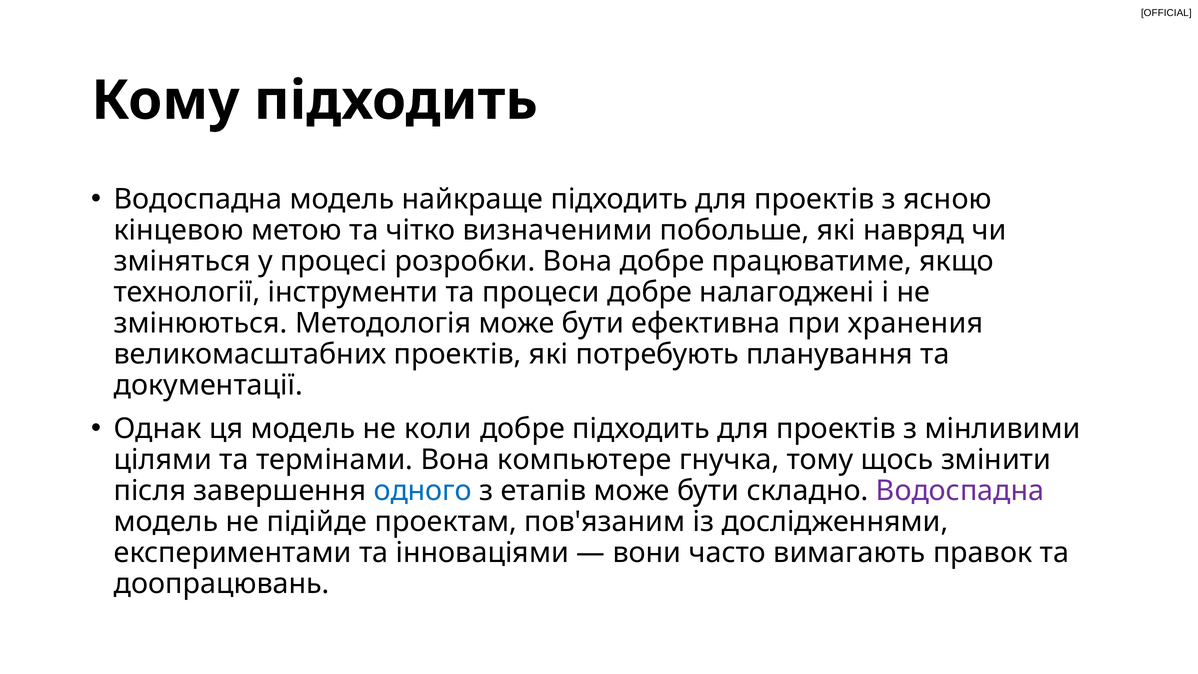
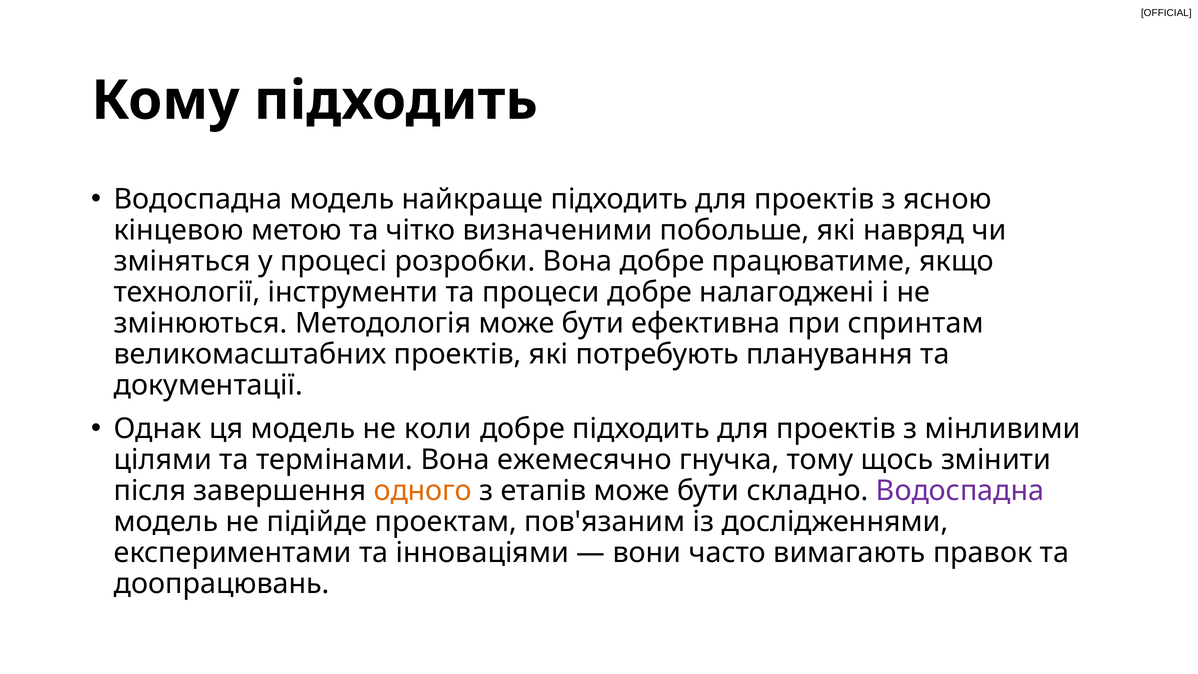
хранения: хранения -> спринтам (916, 323)
компьютере: компьютере -> ежемесячно (585, 460)
одного colour: blue -> orange (423, 491)
